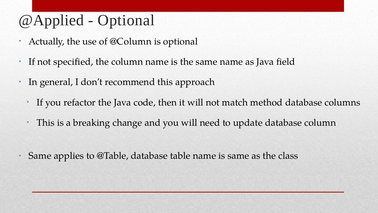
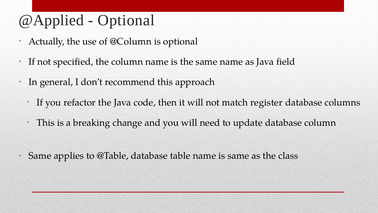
method: method -> register (266, 102)
